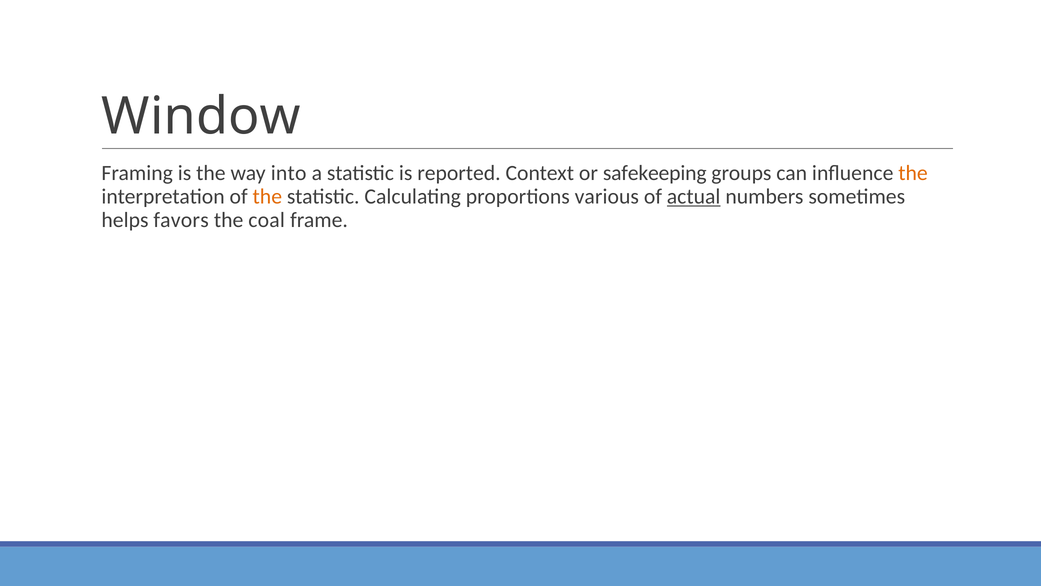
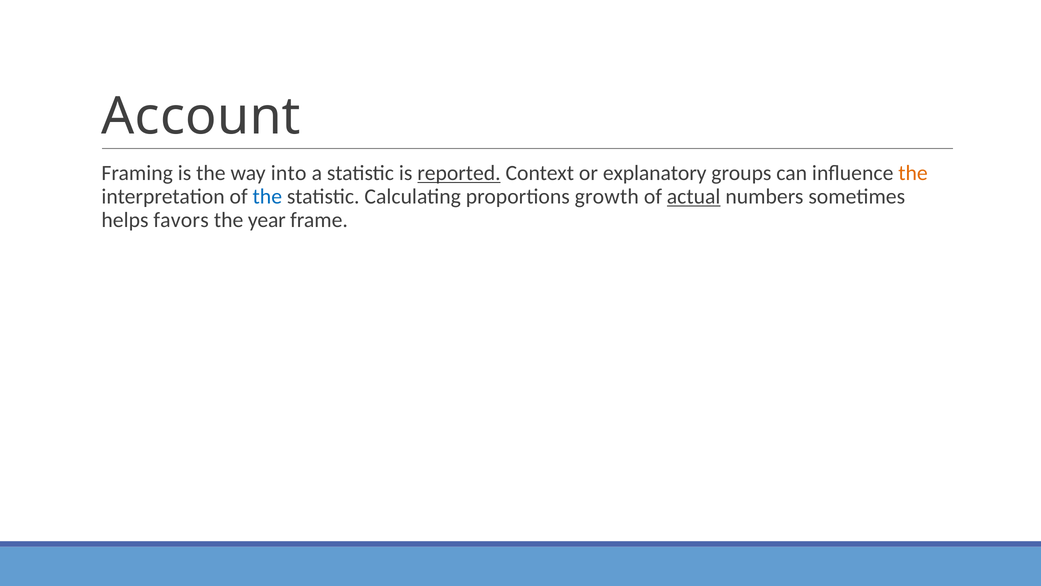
Window: Window -> Account (201, 117)
reported underline: none -> present (459, 173)
safekeeping: safekeeping -> explanatory (655, 173)
the colour: orange -> blue (267, 197)
various: various -> growth (607, 197)
coal: coal -> year (267, 220)
